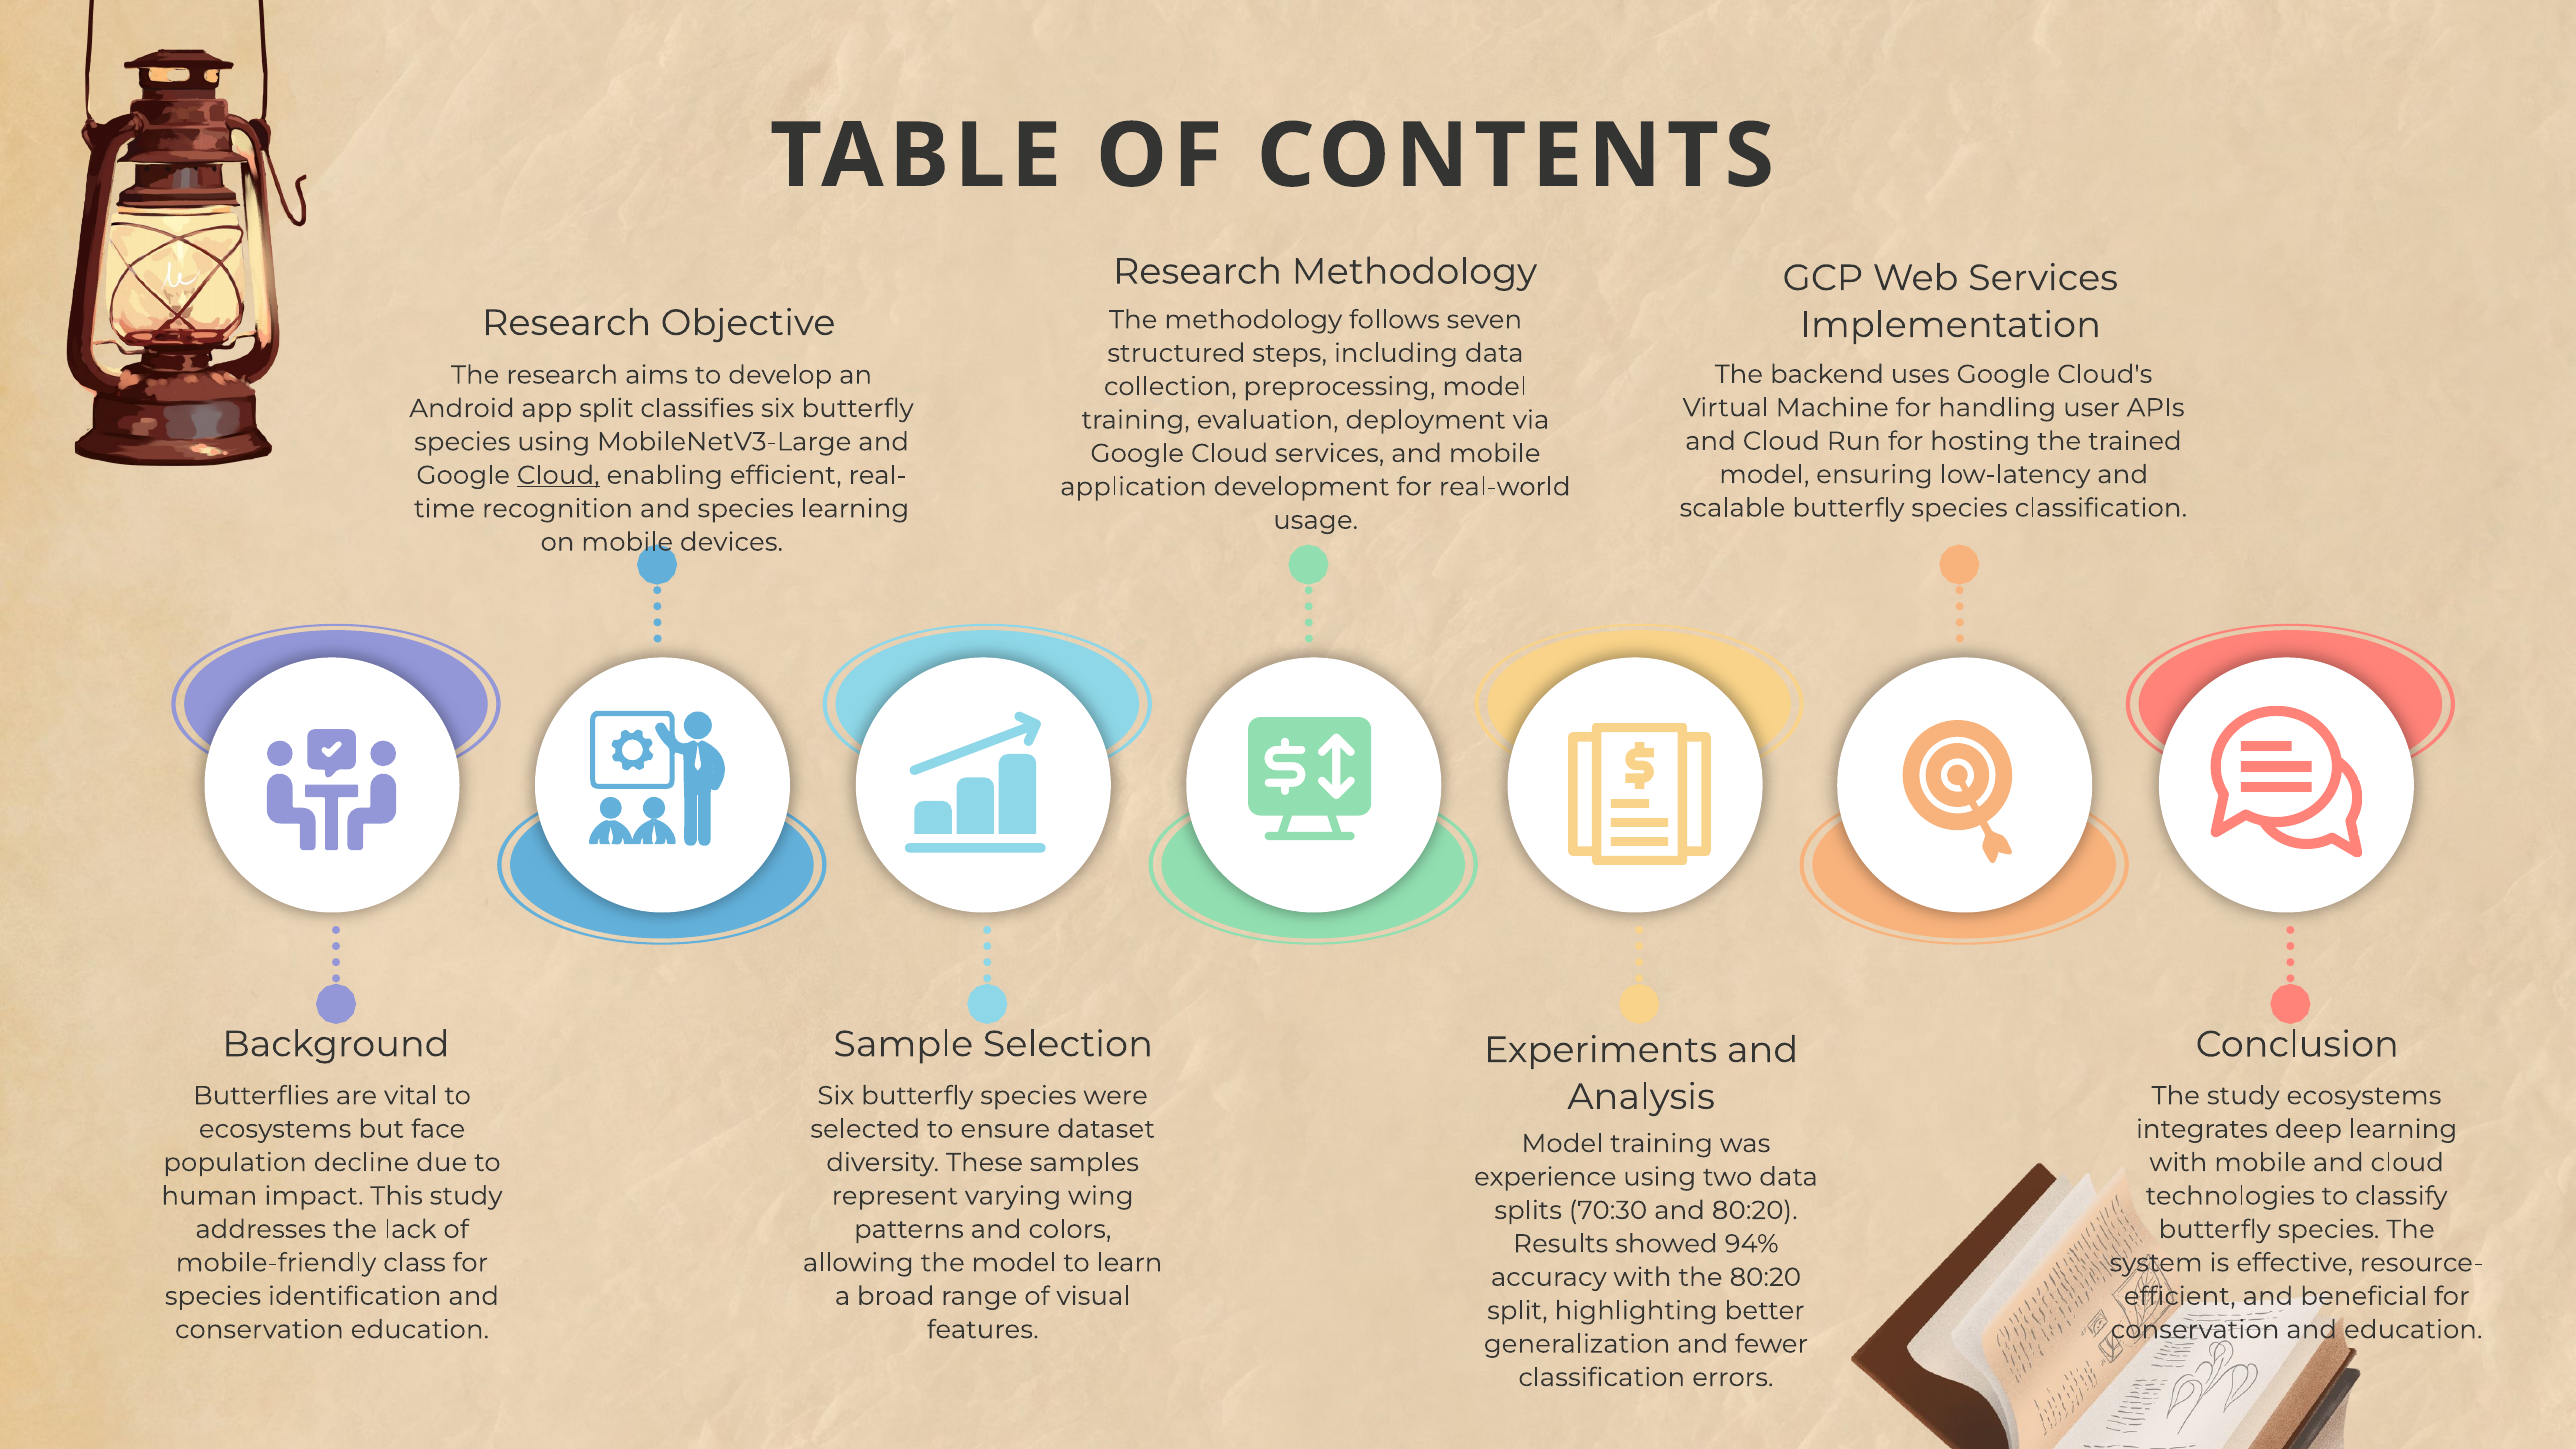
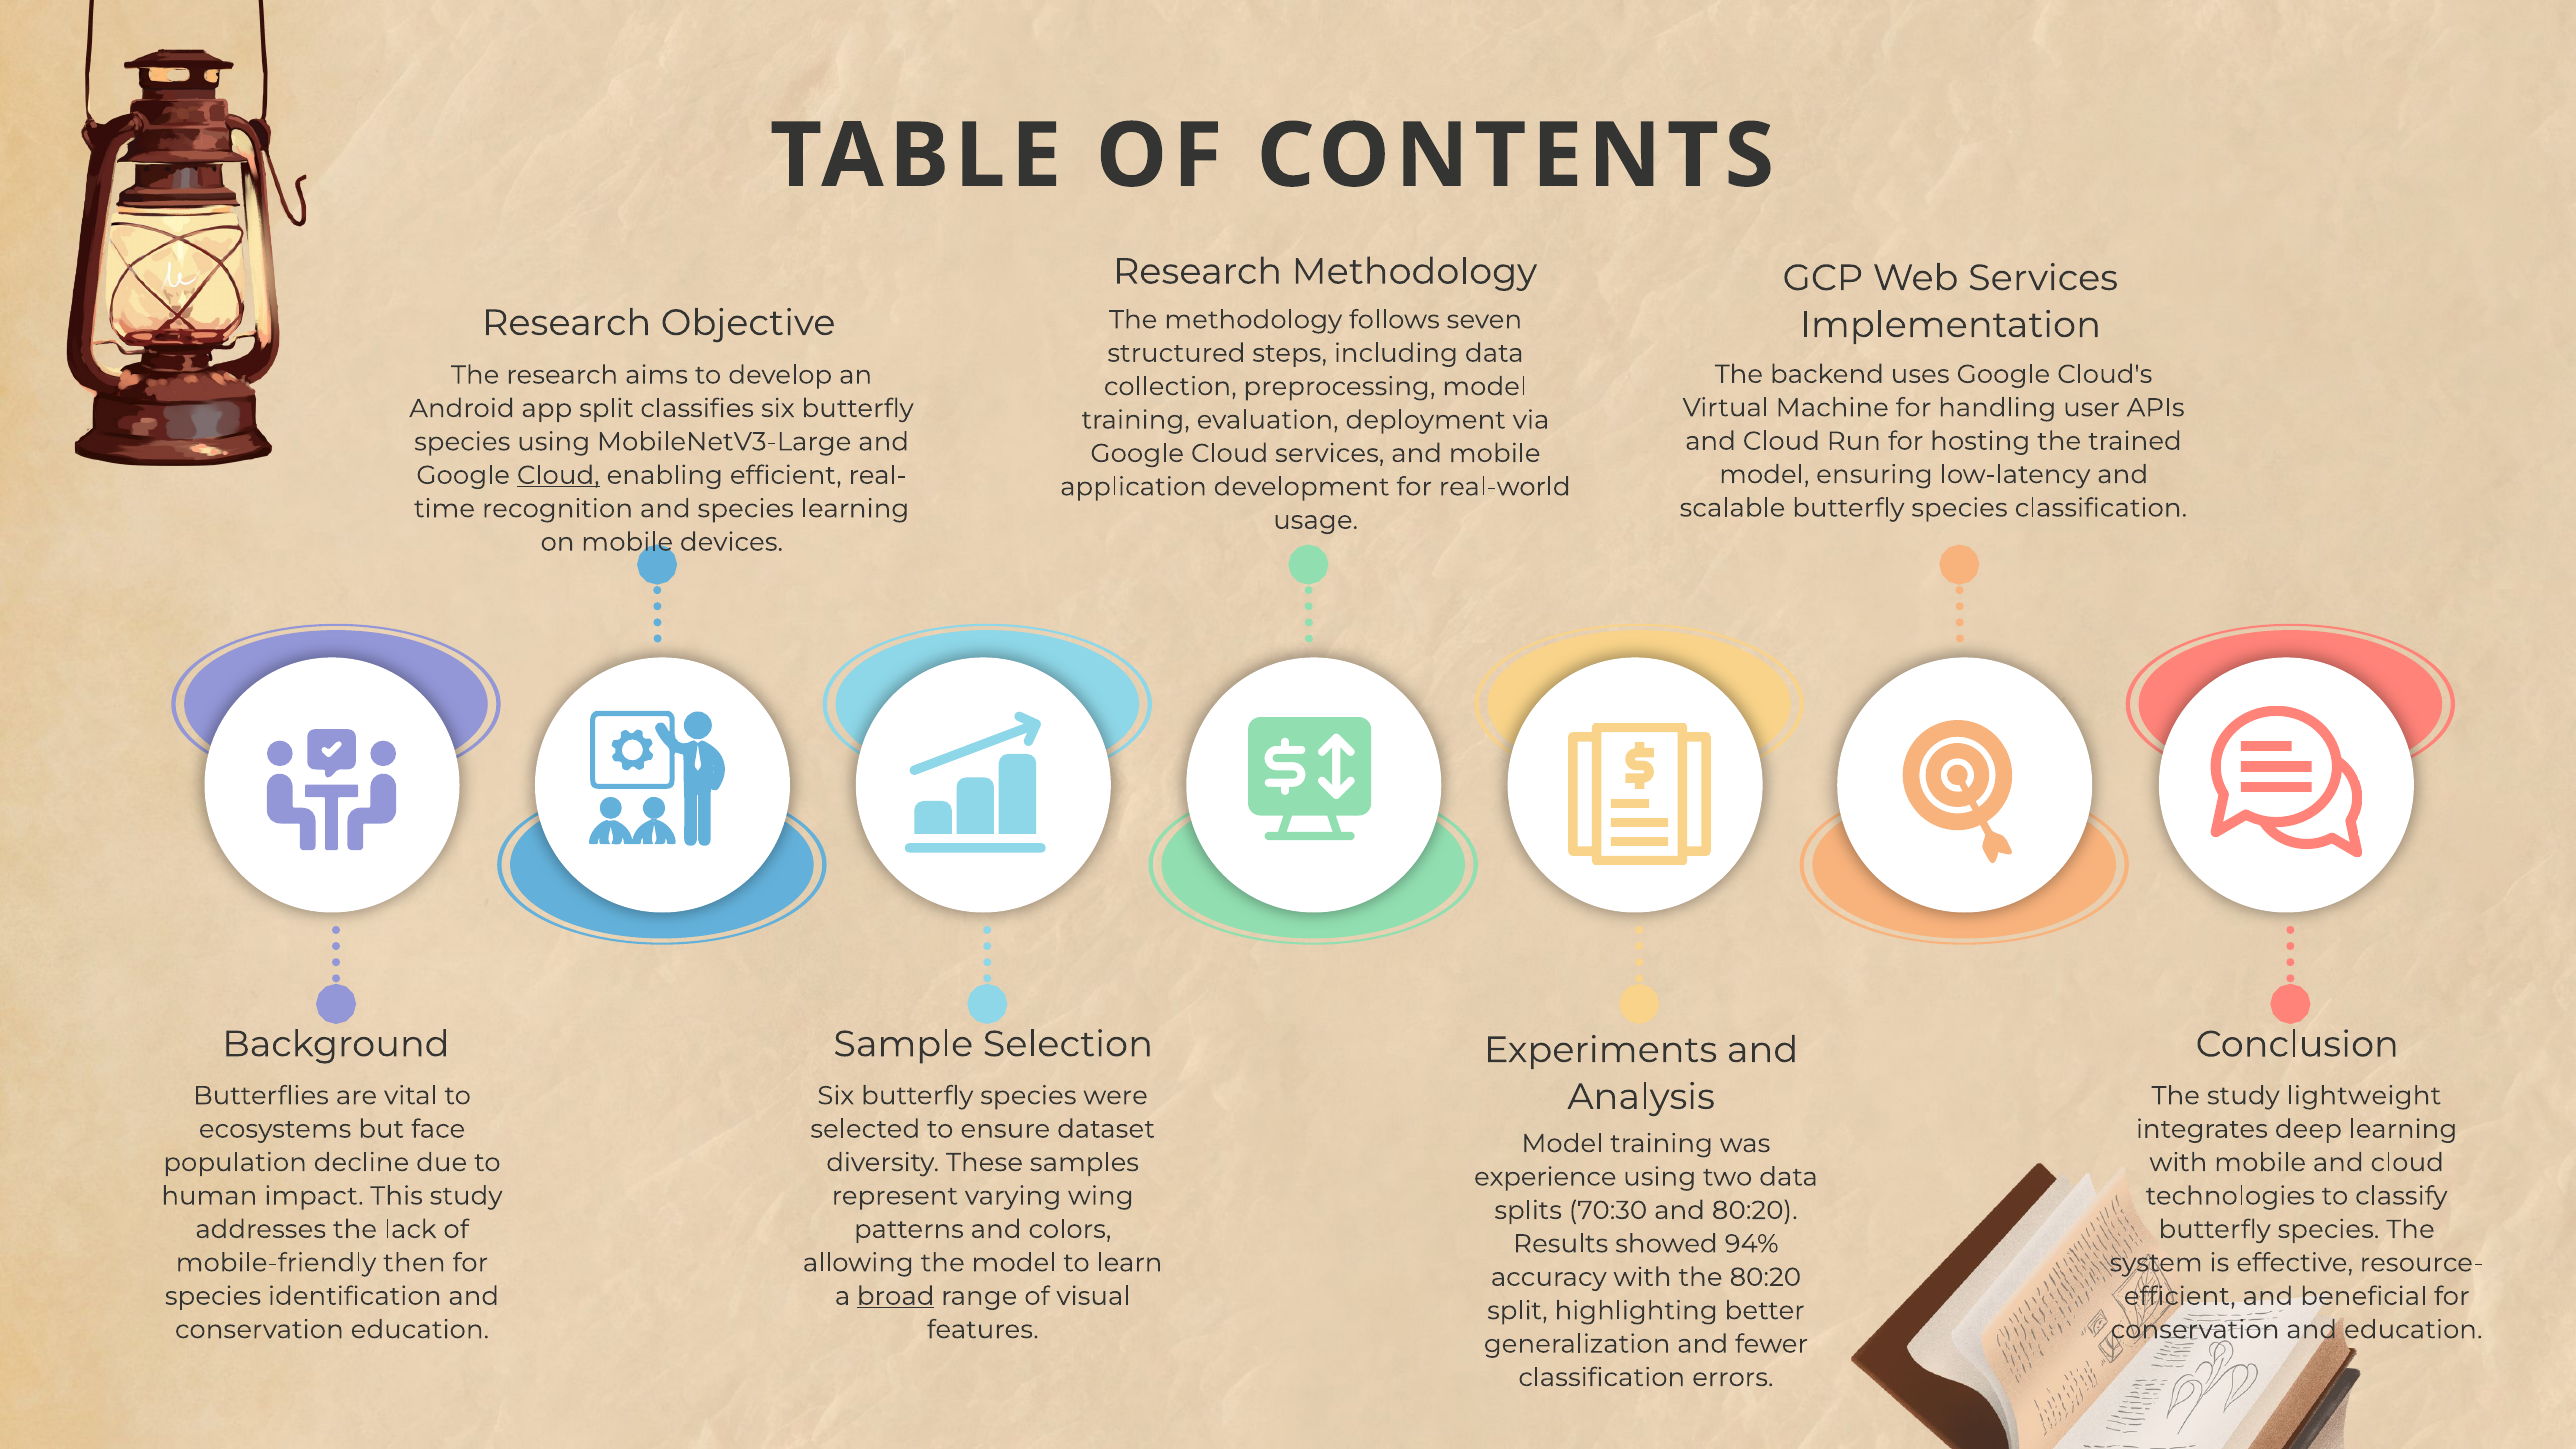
study ecosystems: ecosystems -> lightweight (2364, 1096)
class: class -> then (414, 1263)
broad underline: none -> present (896, 1296)
